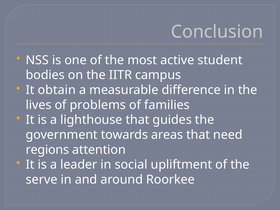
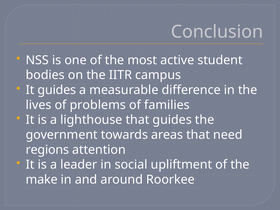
It obtain: obtain -> guides (57, 90)
serve: serve -> make (42, 180)
